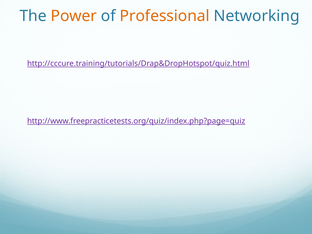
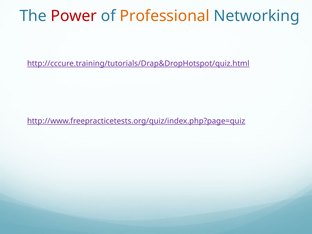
Power colour: orange -> red (74, 16)
